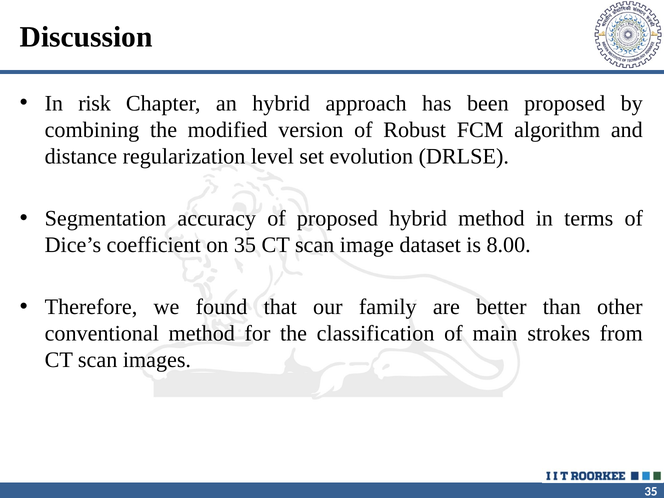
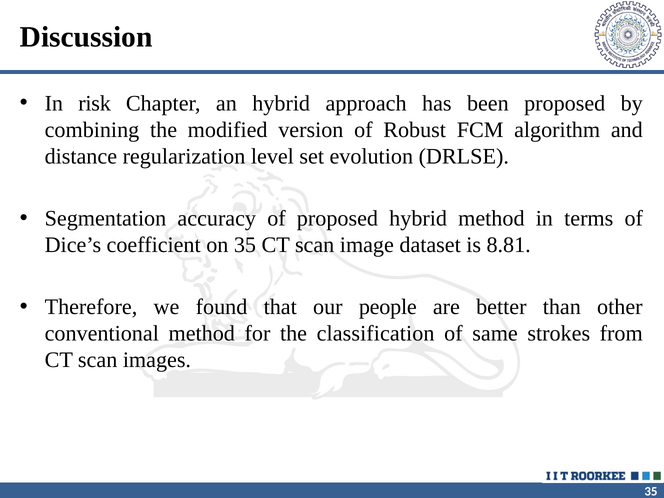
8.00: 8.00 -> 8.81 (509, 245)
family: family -> people (388, 307)
main: main -> same (495, 334)
